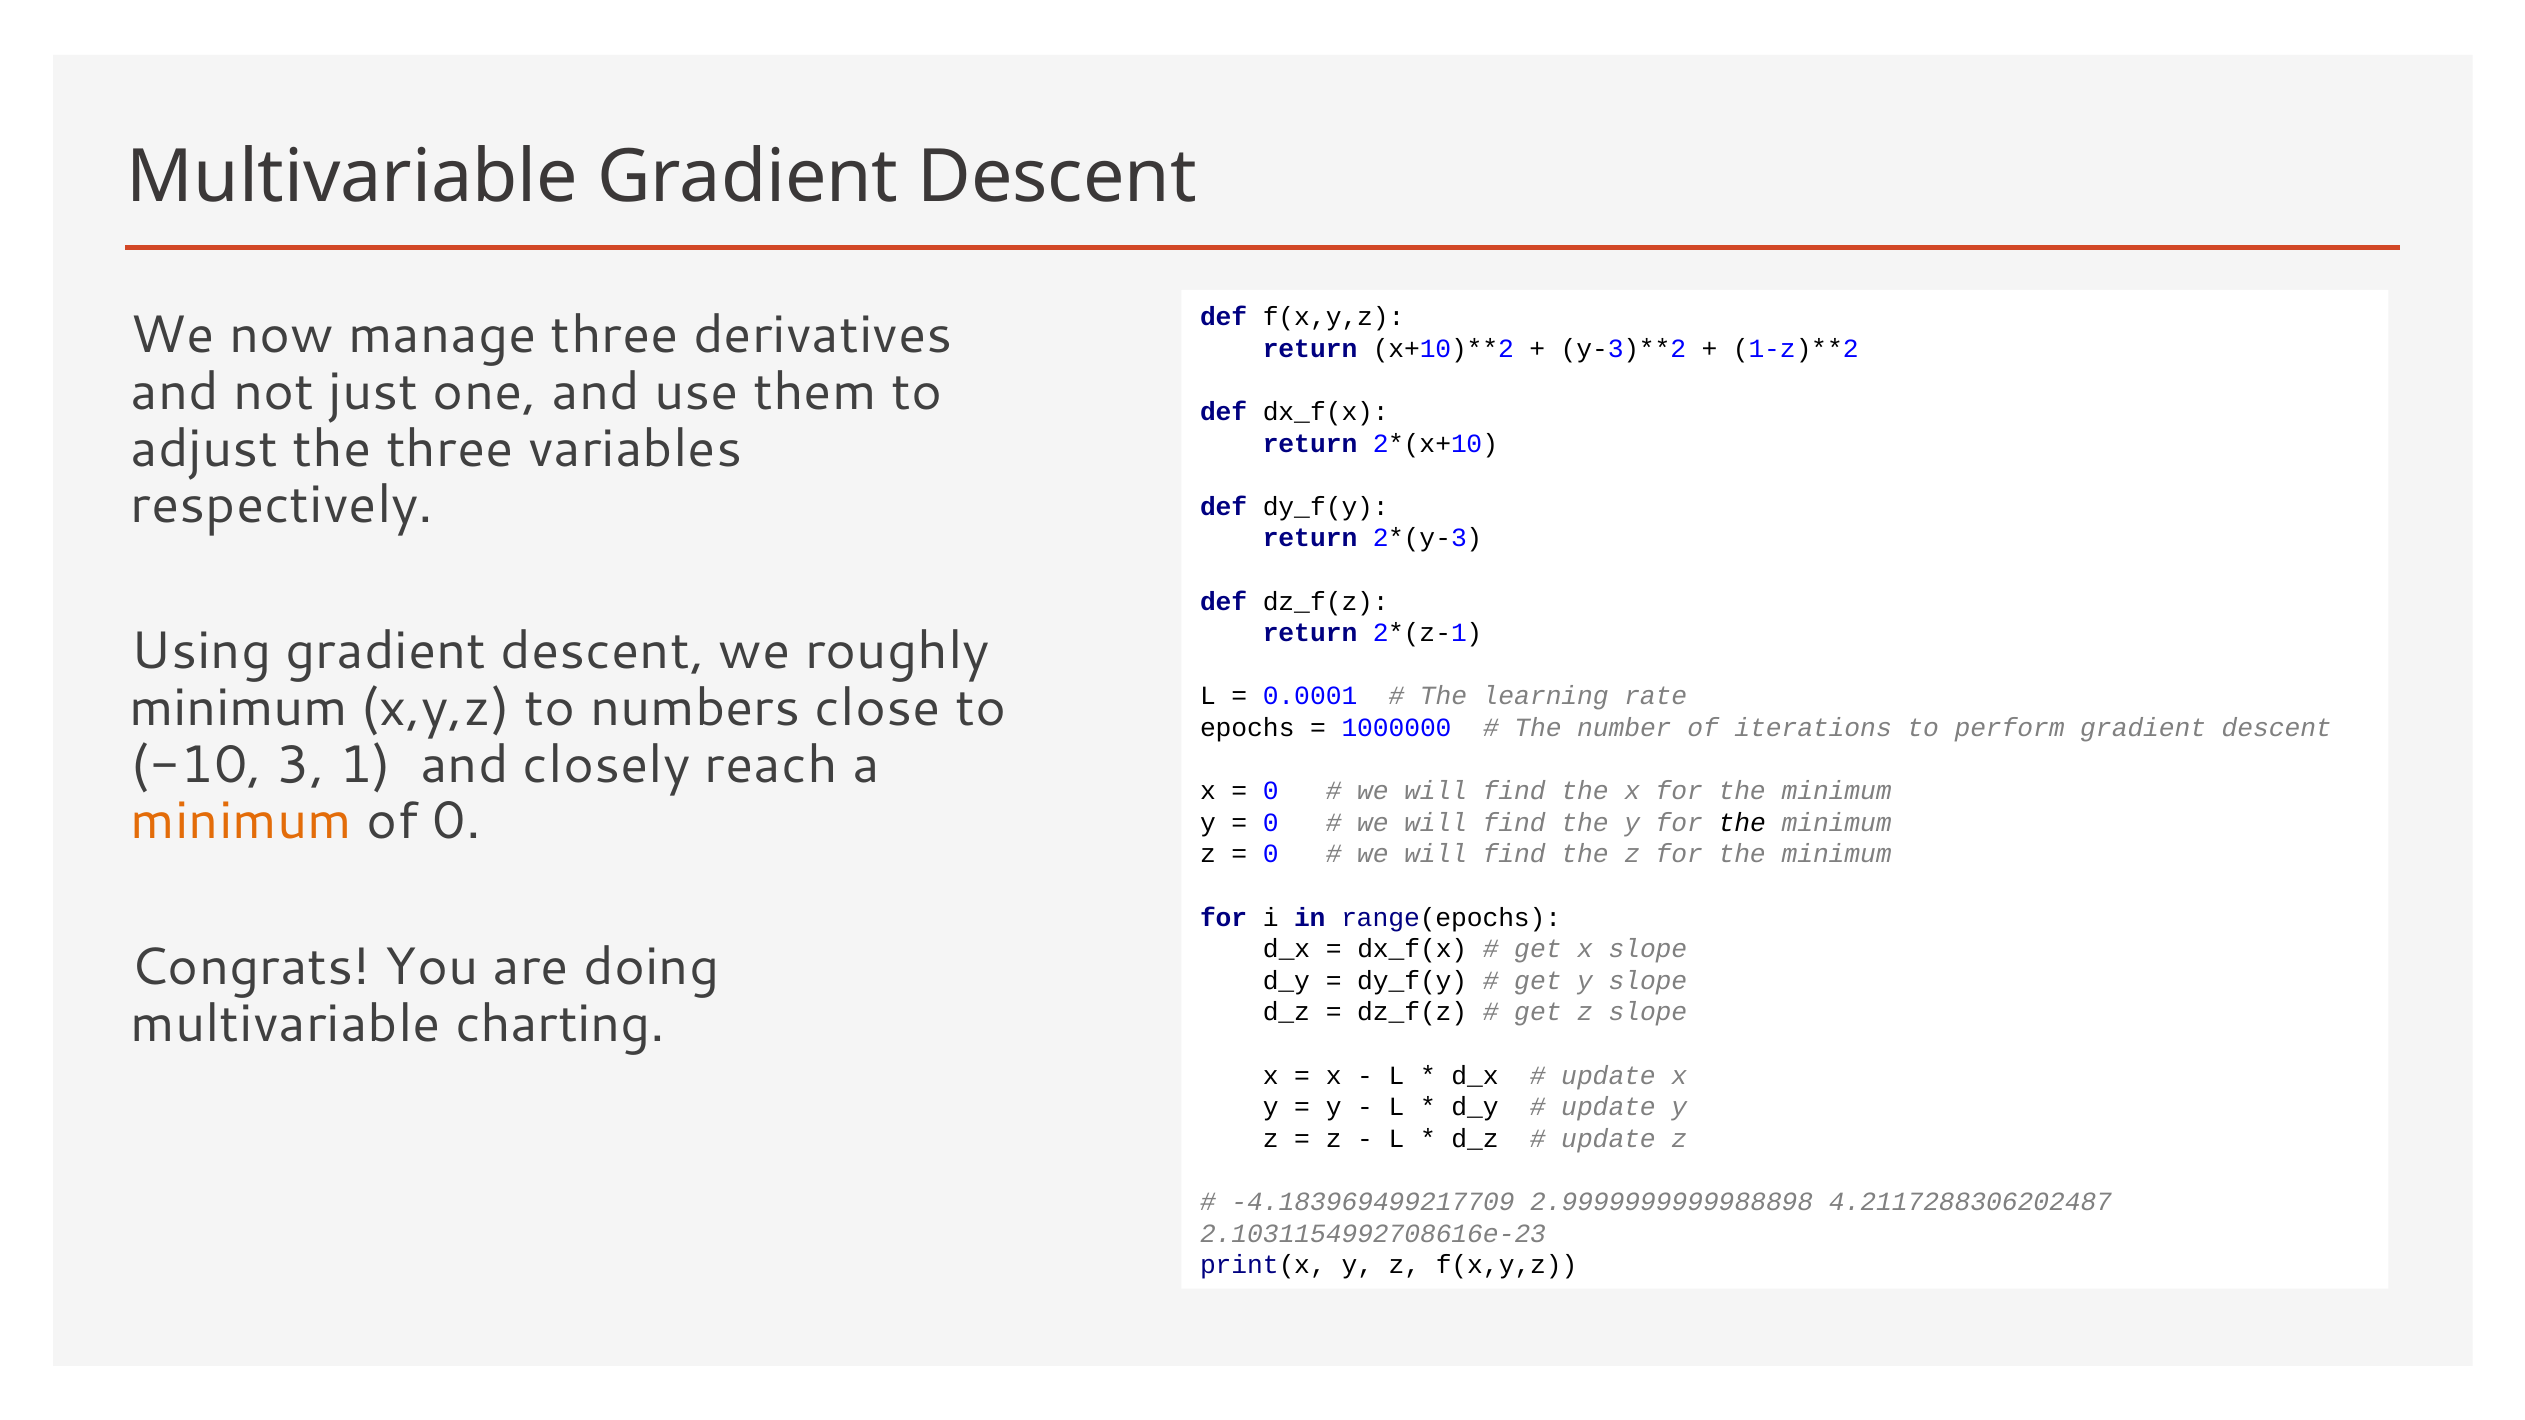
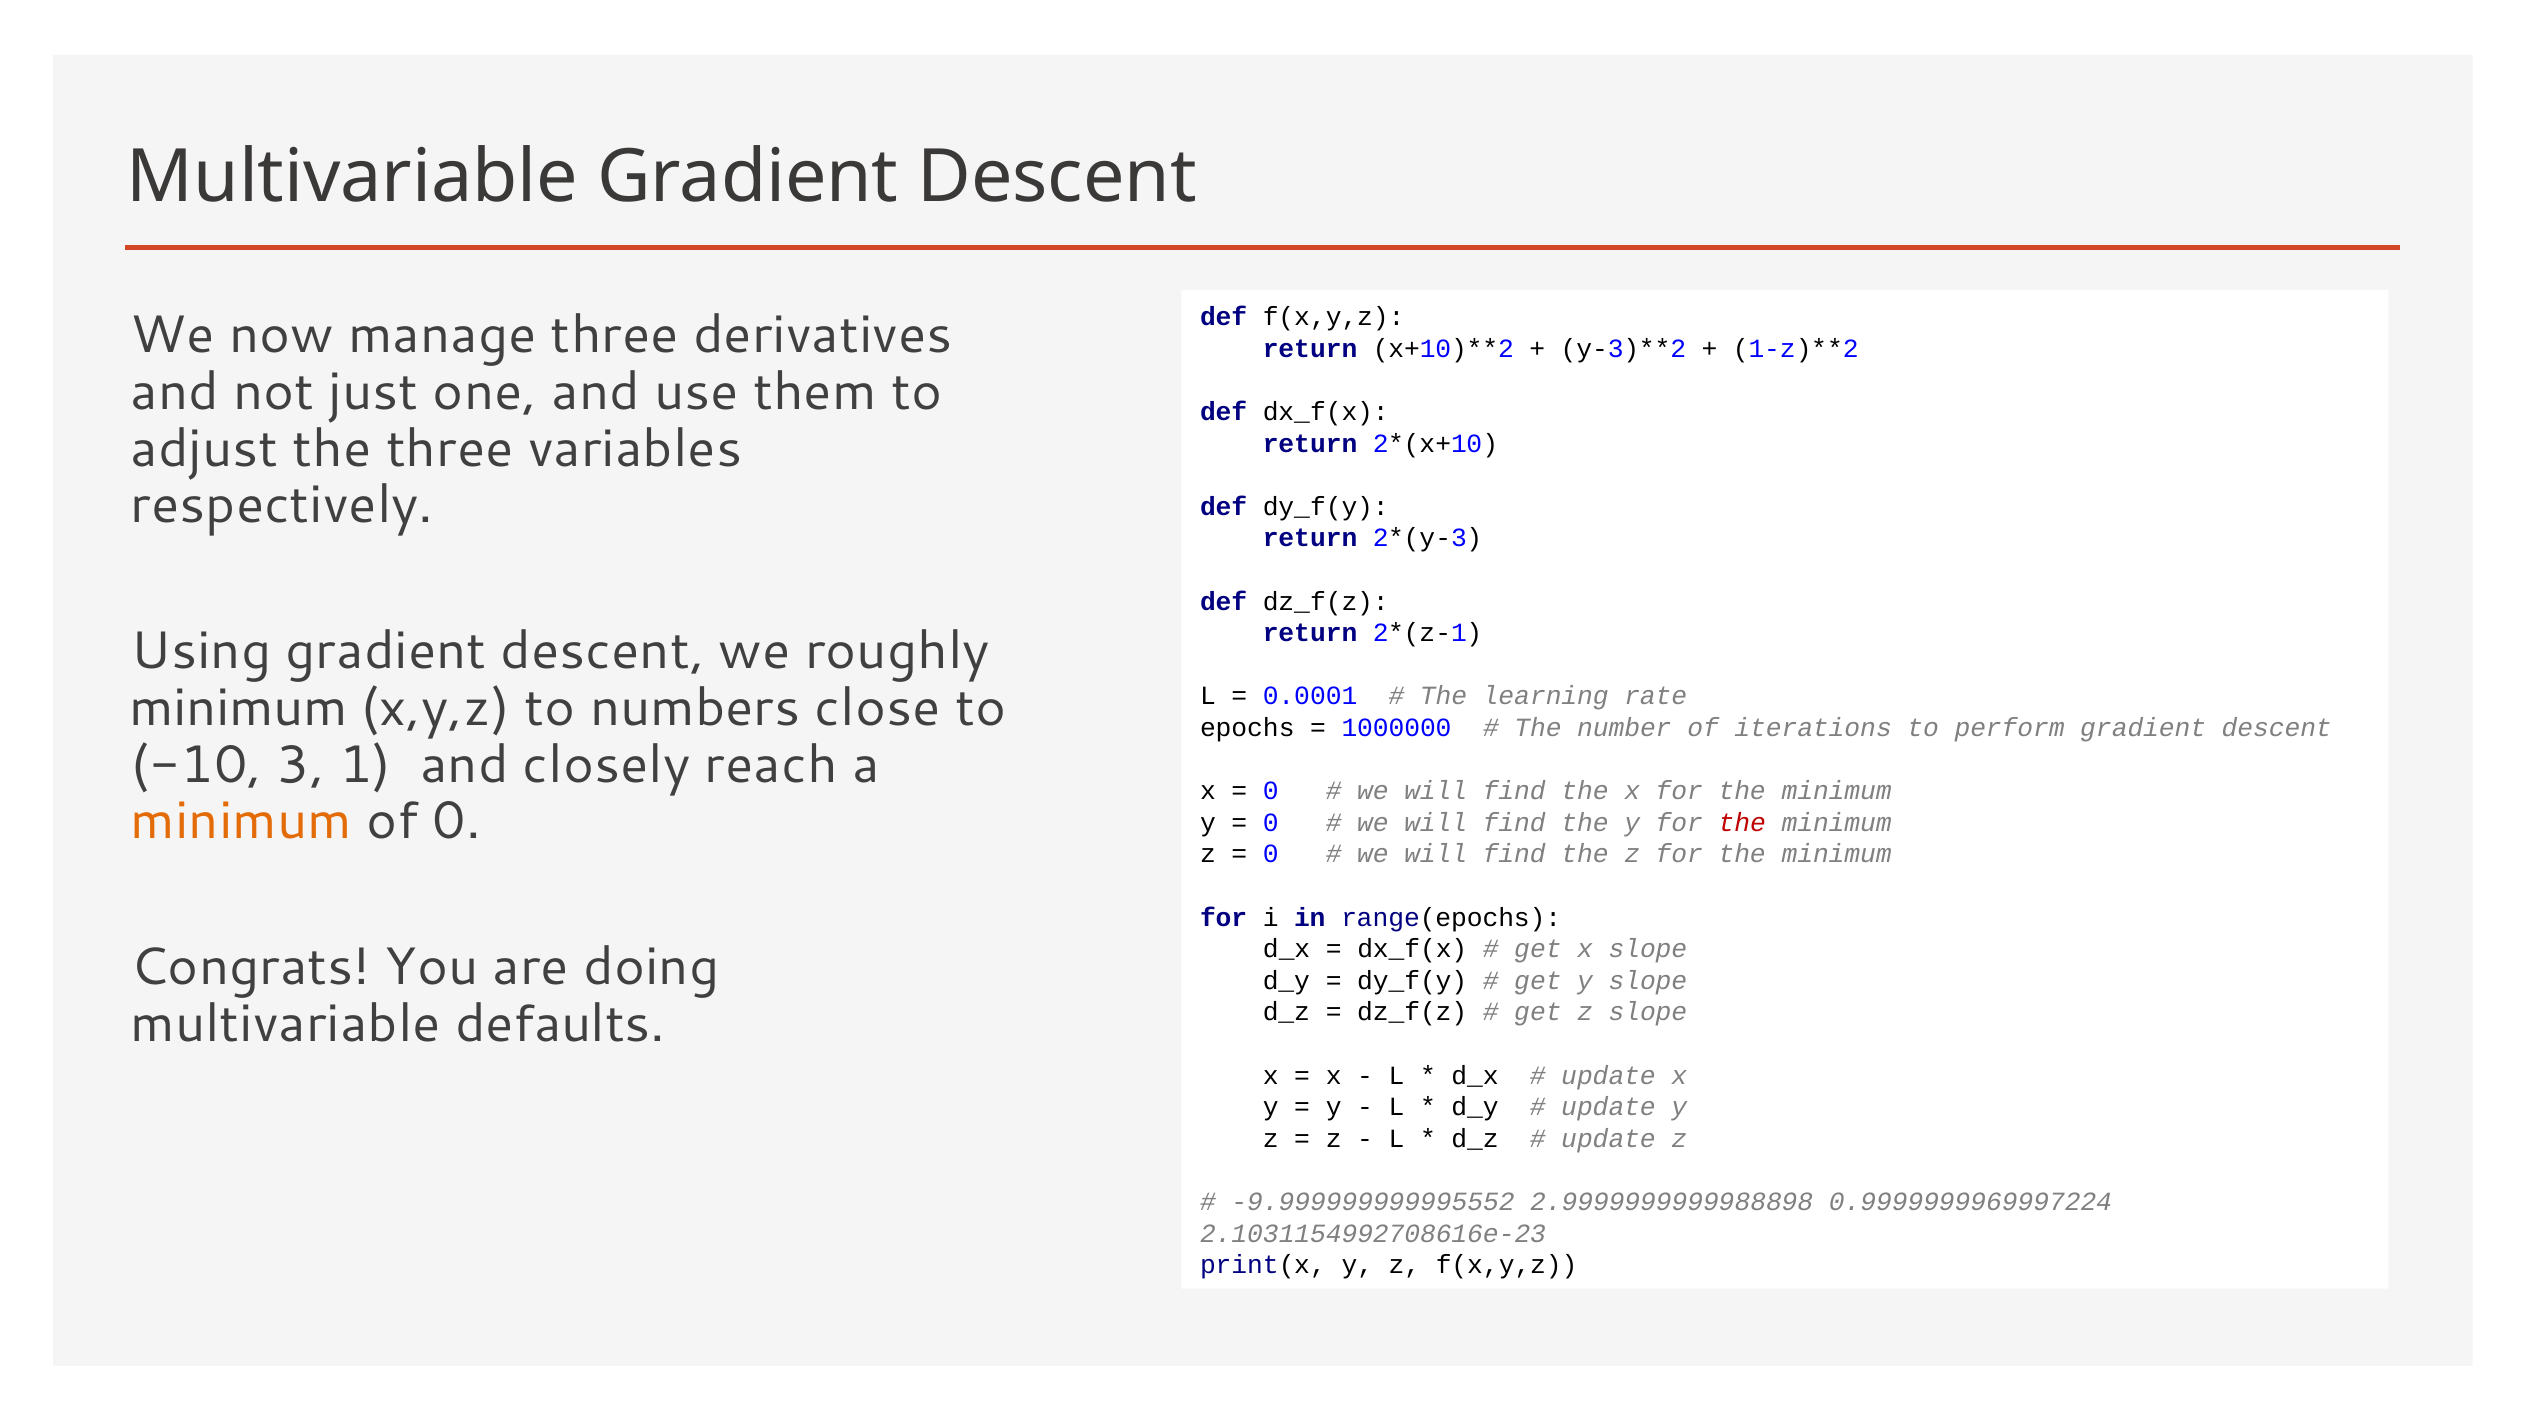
the colour: black -> red (1742, 823)
charting: charting -> defaults (560, 1024)
-4.183969499217709: -4.183969499217709 -> -9.999999999995552 (1373, 1202)
4.2117288306202487: 4.2117288306202487 -> 0.9999999969997224 (1970, 1202)
